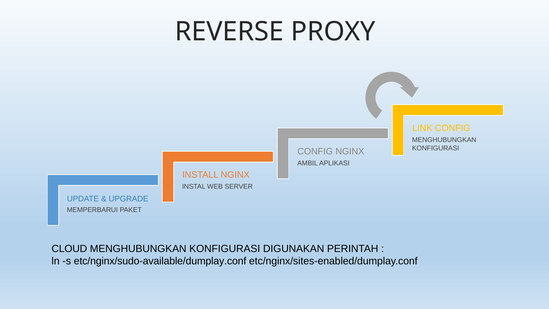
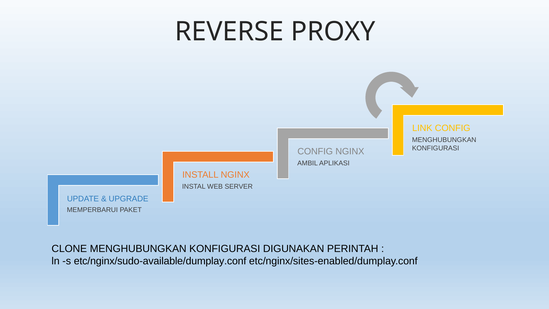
CLOUD: CLOUD -> CLONE (69, 248)
